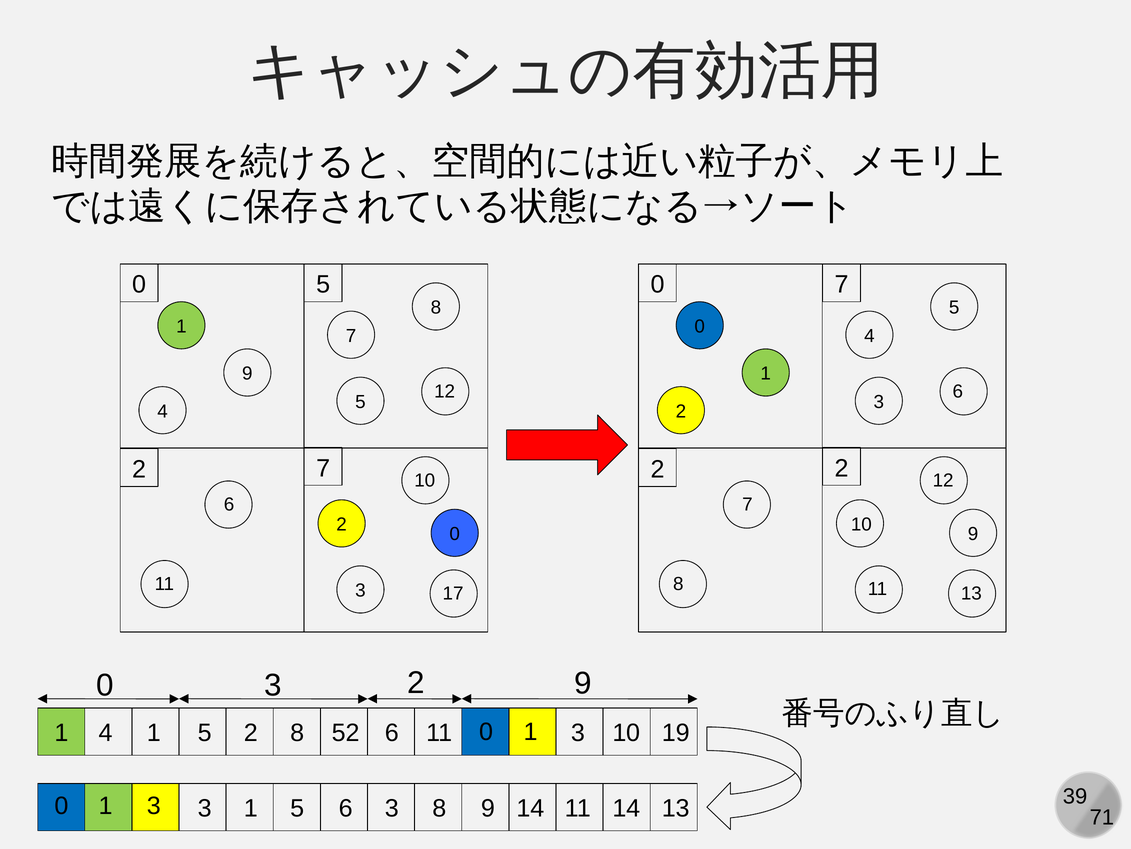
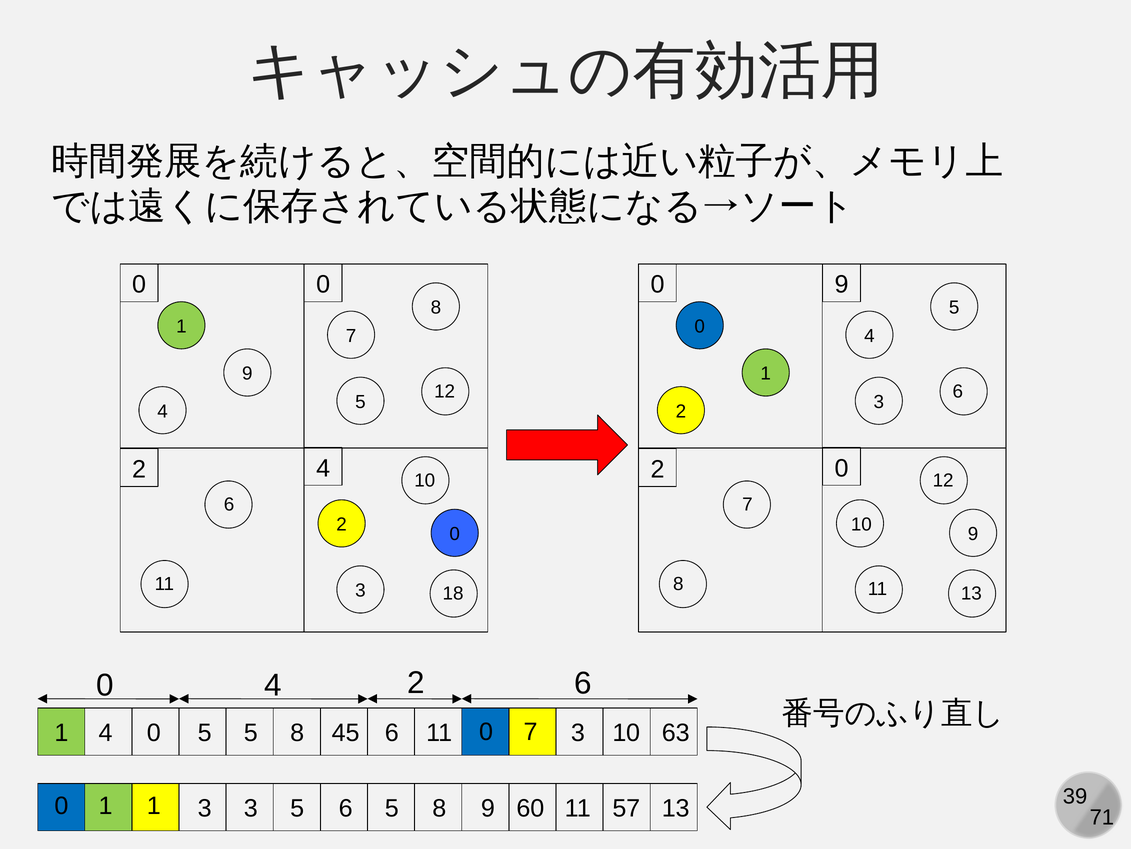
5: 5 -> 0 (323, 284)
0 7: 7 -> 9 (842, 284)
2 7: 7 -> 4 (323, 468)
2 2: 2 -> 0 (842, 468)
17: 17 -> 18 (453, 593)
0 3: 3 -> 4 (273, 685)
2 9: 9 -> 6 (583, 683)
4 1: 1 -> 0 (154, 732)
2: 2 -> 5 (251, 732)
52: 52 -> 45 (346, 732)
1 1: 1 -> 7 (531, 732)
19: 19 -> 63 (676, 732)
3: 3 -> 1 (154, 805)
3 1: 1 -> 3 (251, 808)
6 3: 3 -> 5 (392, 808)
0 14: 14 -> 60 (530, 808)
11 14: 14 -> 57 (626, 808)
